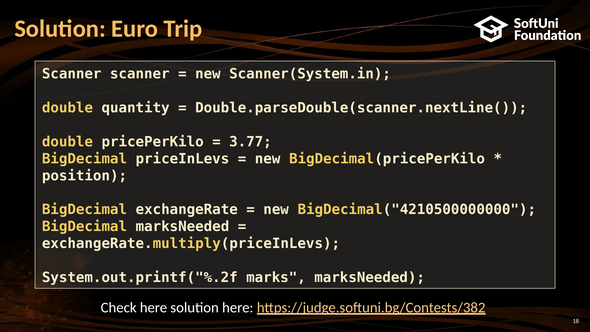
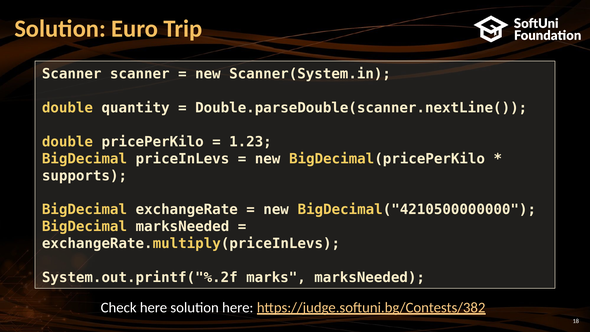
3.77: 3.77 -> 1.23 (250, 142)
position: position -> supports (84, 176)
